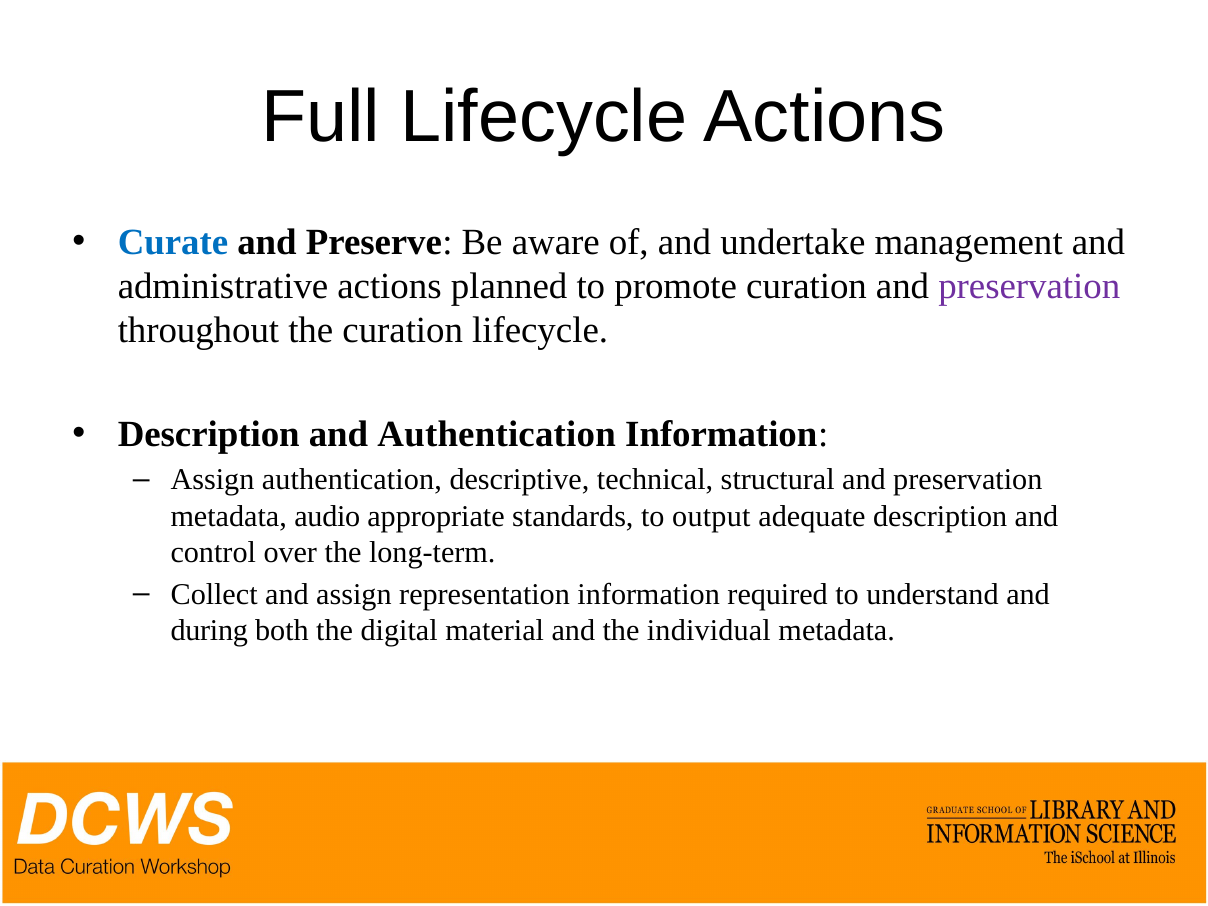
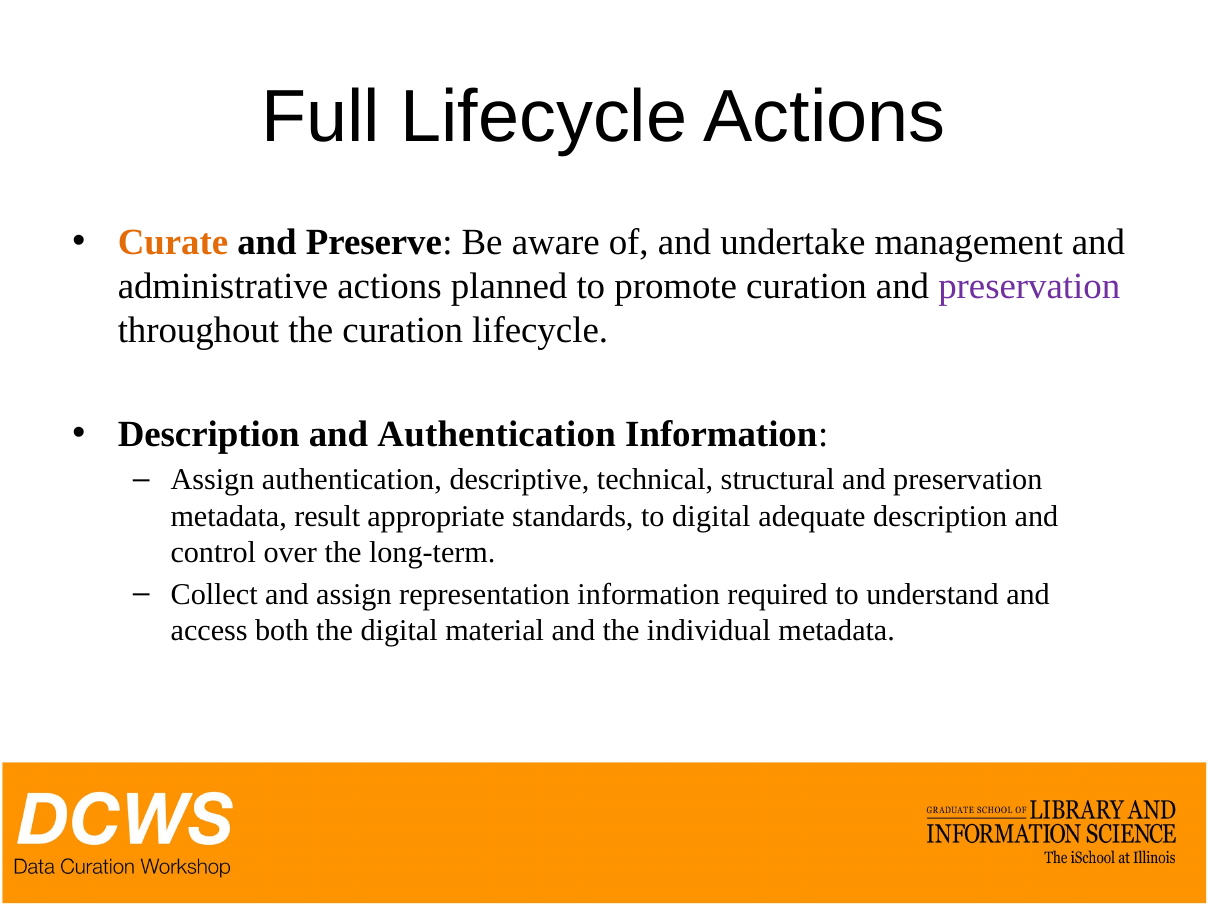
Curate colour: blue -> orange (173, 242)
audio: audio -> result (327, 516)
to output: output -> digital (711, 516)
during: during -> access (209, 631)
